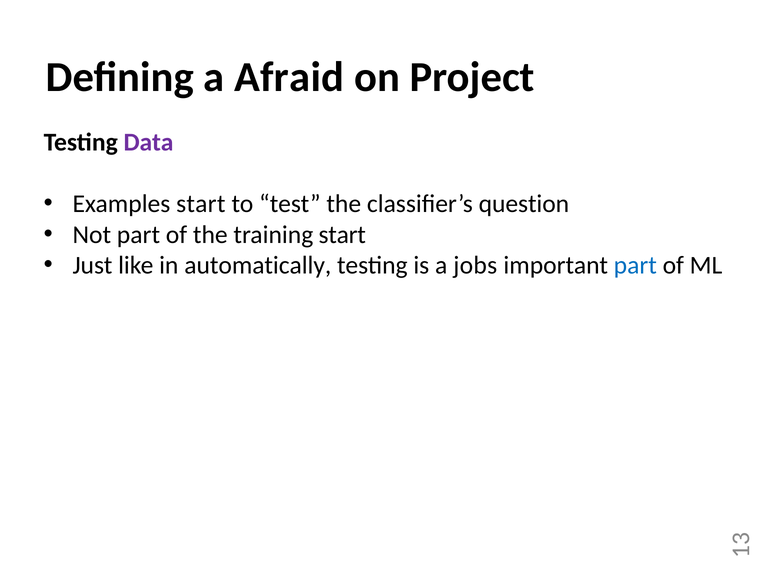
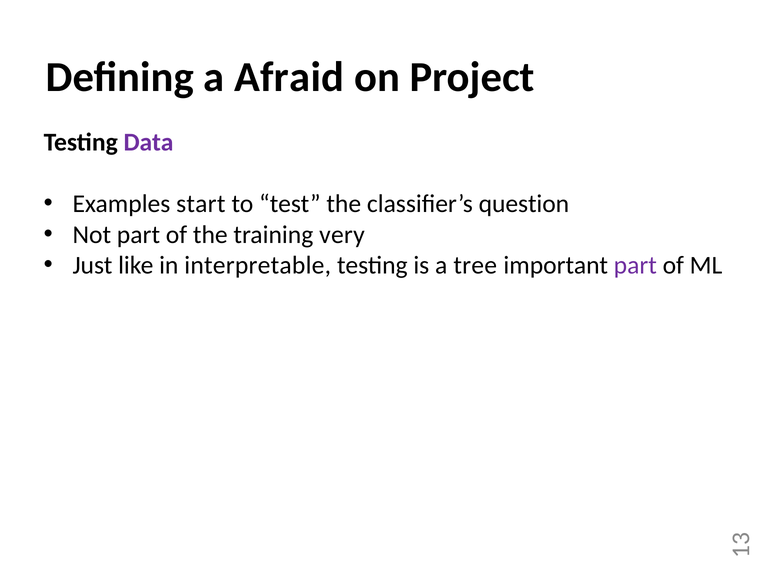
training start: start -> very (342, 235)
automatically: automatically -> interpretable (258, 265)
jobs: jobs -> tree (475, 265)
part colour: blue -> purple (635, 265)
